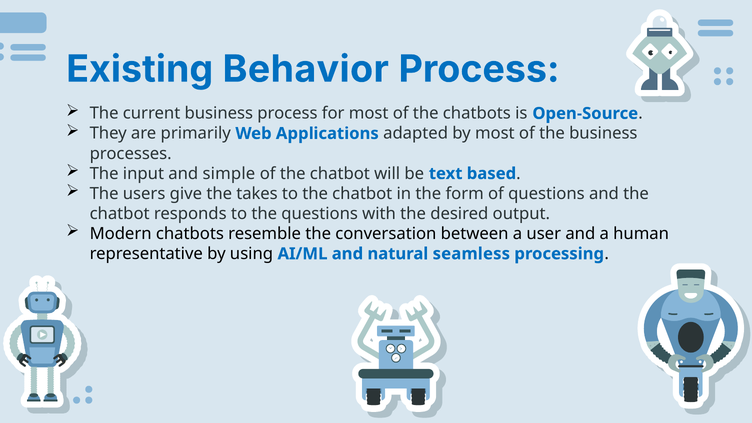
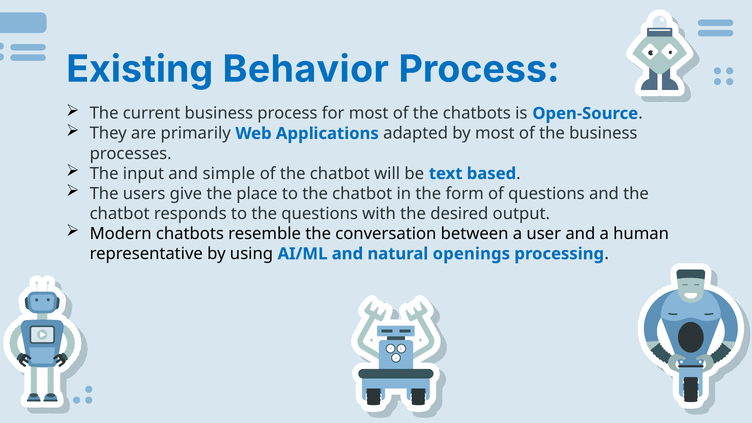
takes: takes -> place (257, 194)
seamless: seamless -> openings (471, 254)
